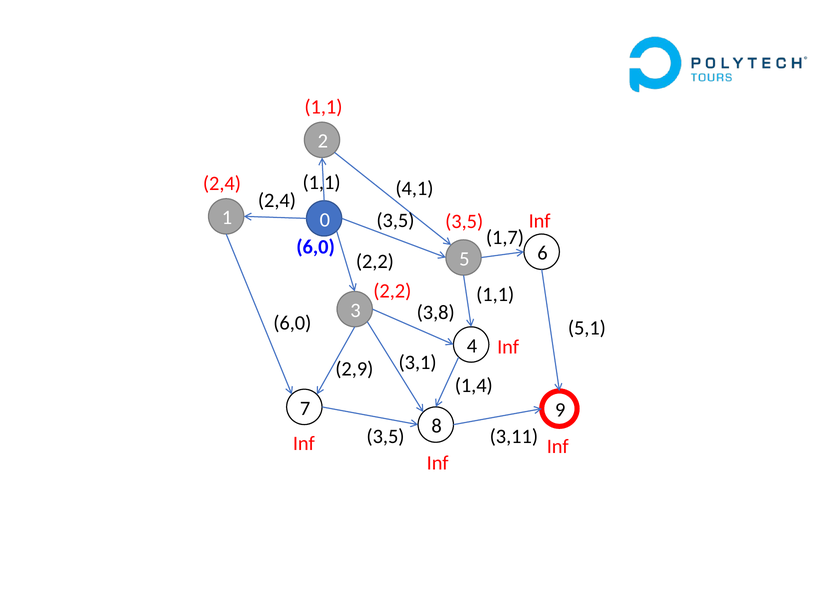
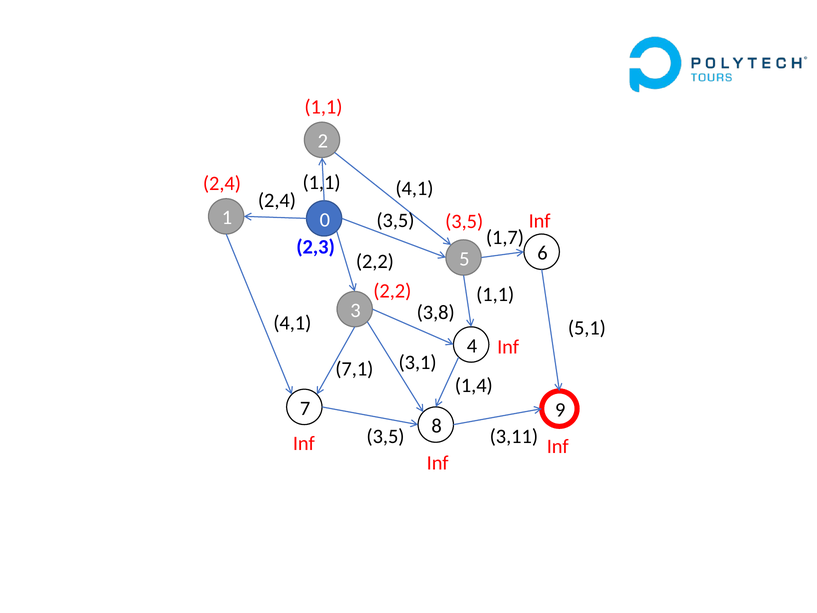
6,0: 6,0 -> 2,3 (316, 247)
6,0: 6,0 -> 4,1 (292, 323)
2,9: 2,9 -> 7,1 (354, 369)
